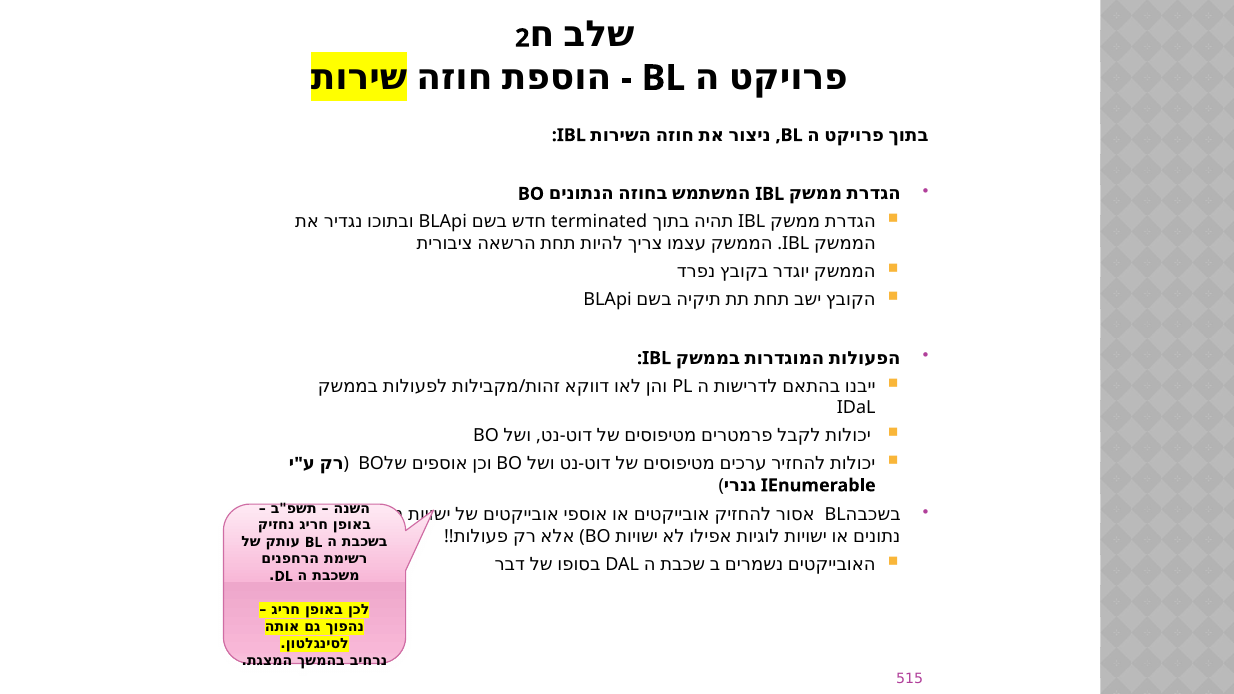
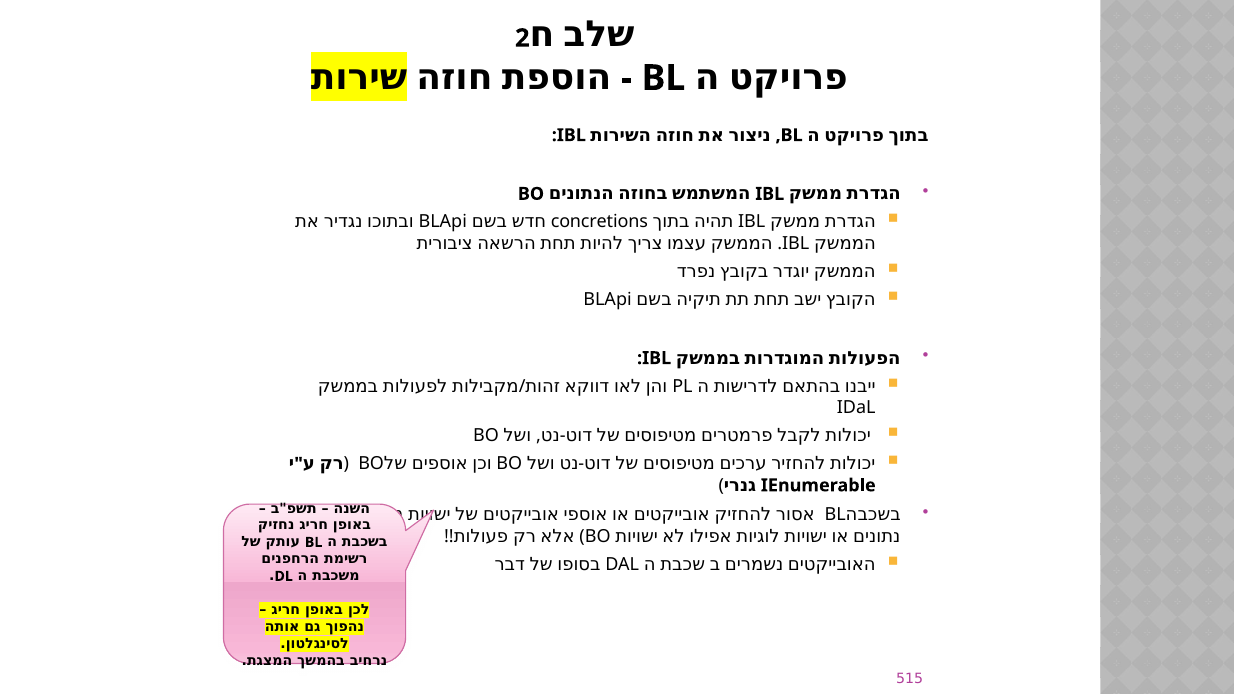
terminated: terminated -> concretions (599, 222)
